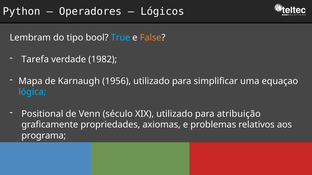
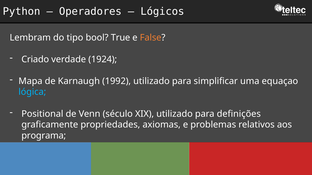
True colour: light blue -> white (121, 38)
Tarefa: Tarefa -> Criado (35, 59)
1982: 1982 -> 1924 (103, 59)
1956: 1956 -> 1992 (117, 81)
atribuição: atribuição -> definições (239, 114)
